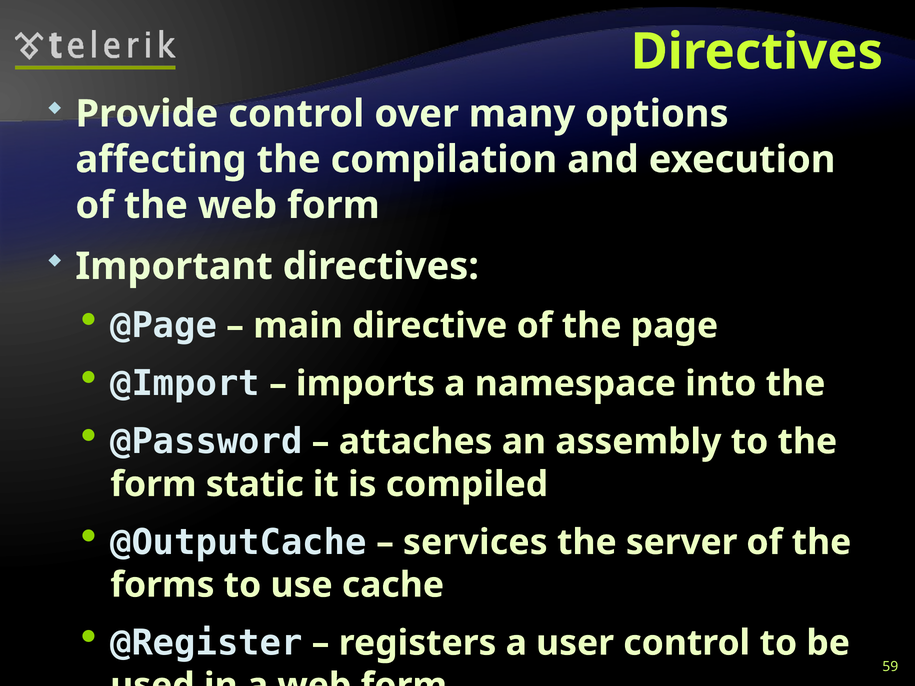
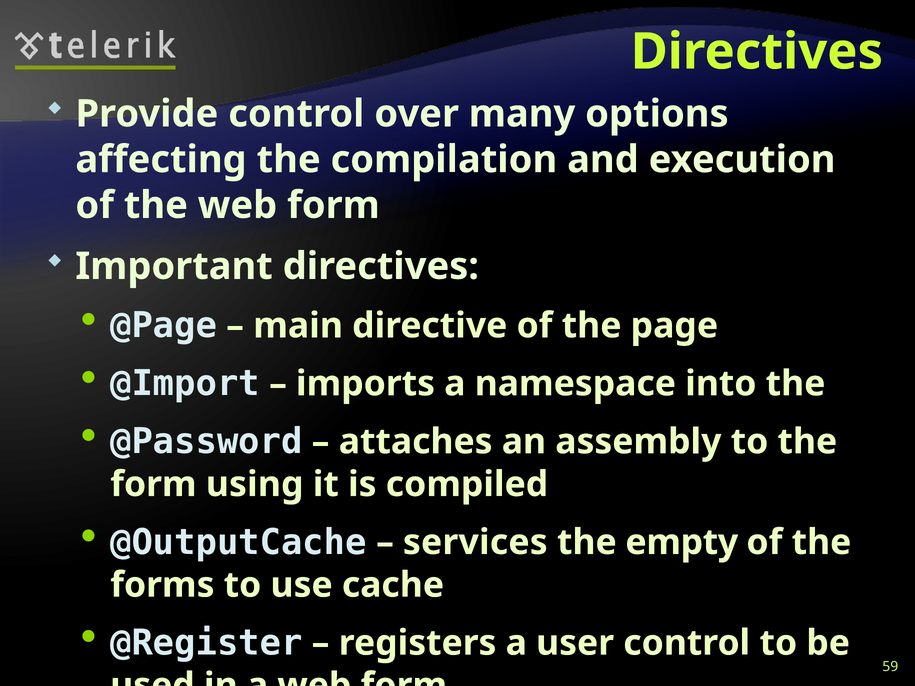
static: static -> using (255, 484)
server: server -> empty (682, 542)
